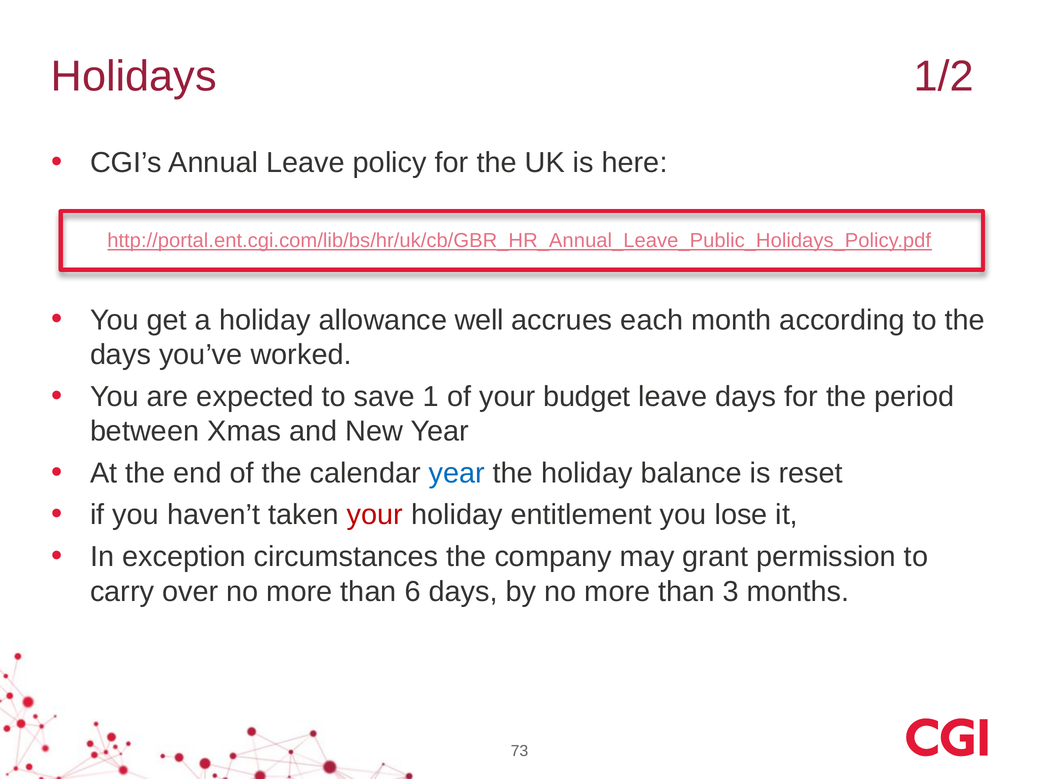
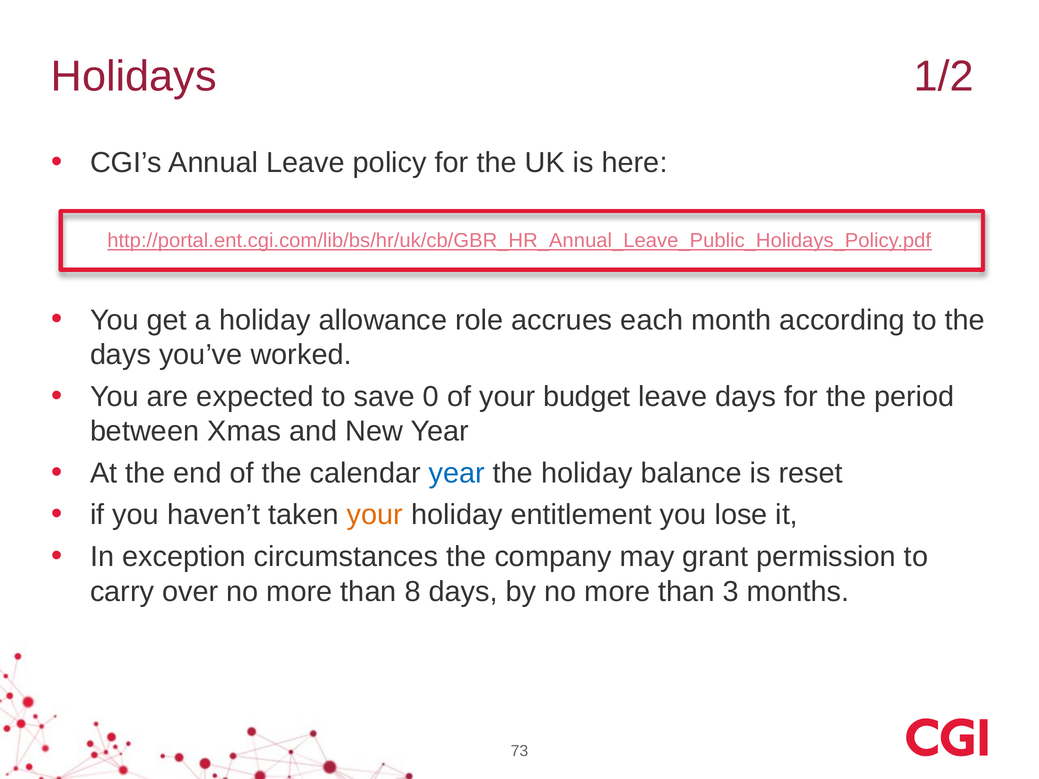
well: well -> role (479, 320)
1: 1 -> 0 (431, 397)
your colour: red -> orange (375, 515)
6: 6 -> 8 (413, 592)
